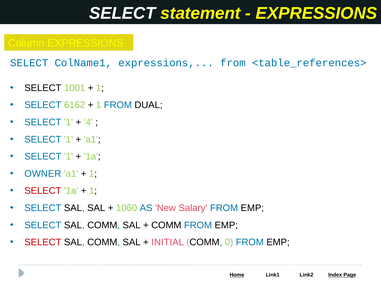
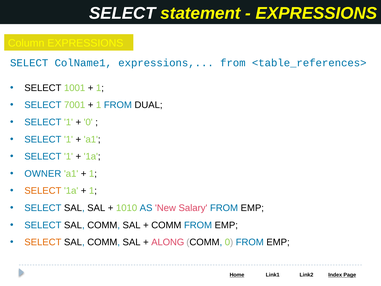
6162: 6162 -> 7001 (75, 105)
4: 4 -> 0 (88, 122)
SELECT colour: red -> orange (43, 191)
1060: 1060 -> 1010 (127, 208)
SELECT colour: red -> orange (43, 242)
INITIAL: INITIAL -> ALONG (168, 242)
